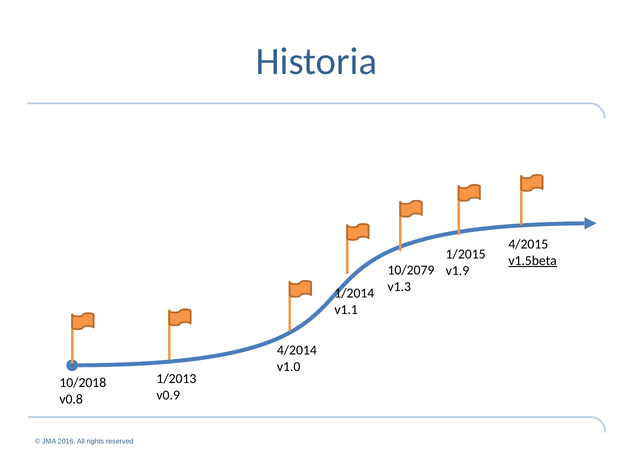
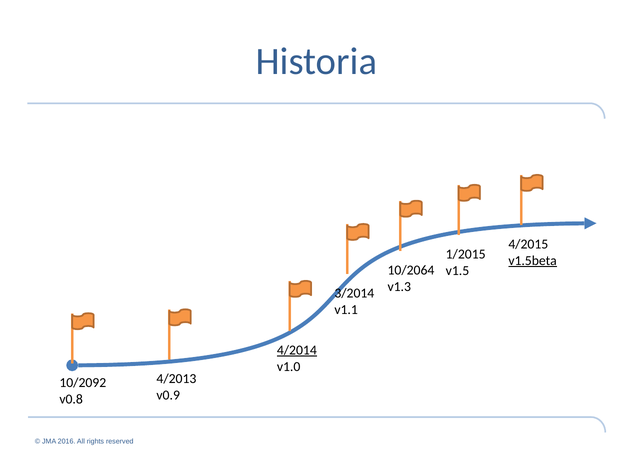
10/2079: 10/2079 -> 10/2064 (411, 270)
v1.9: v1.9 -> v1.5 (457, 271)
1/2014: 1/2014 -> 3/2014 (354, 293)
4/2014 underline: none -> present (297, 350)
1/2013: 1/2013 -> 4/2013 (176, 378)
10/2018: 10/2018 -> 10/2092 (83, 382)
